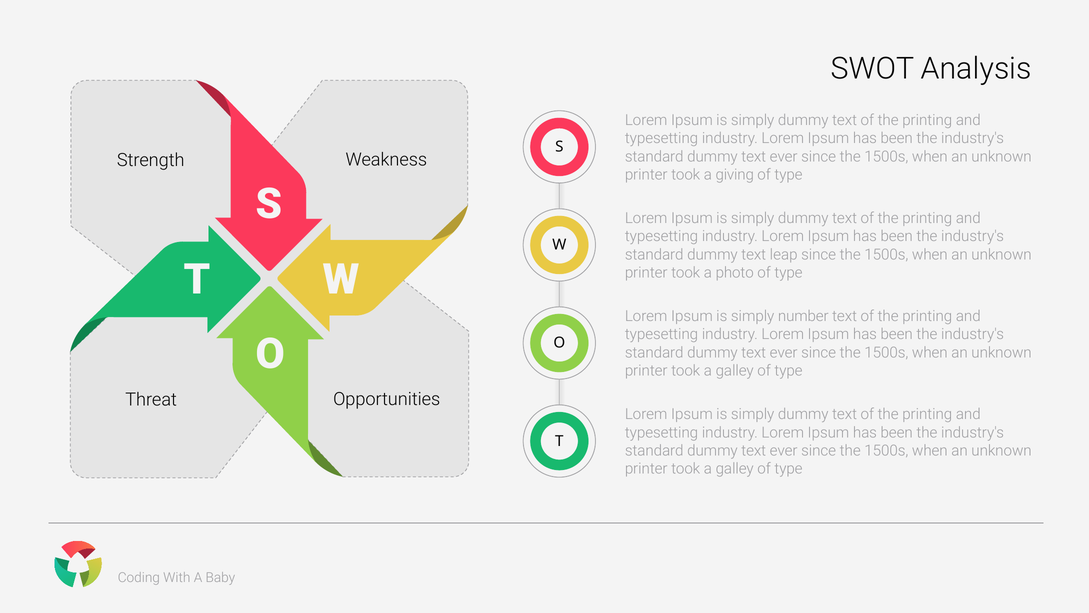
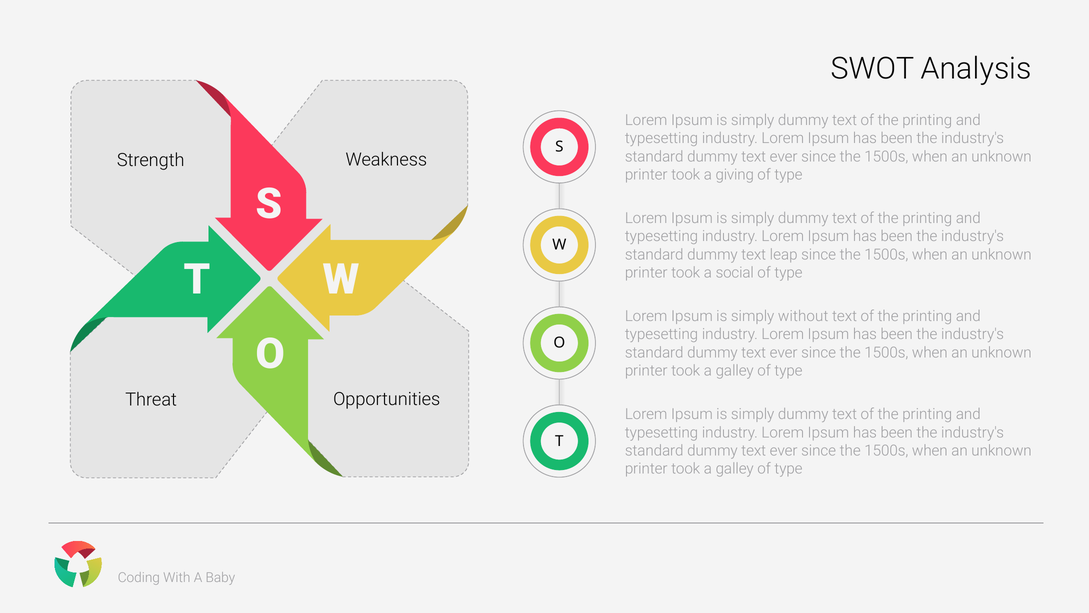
photo: photo -> social (735, 273)
number: number -> without (803, 316)
